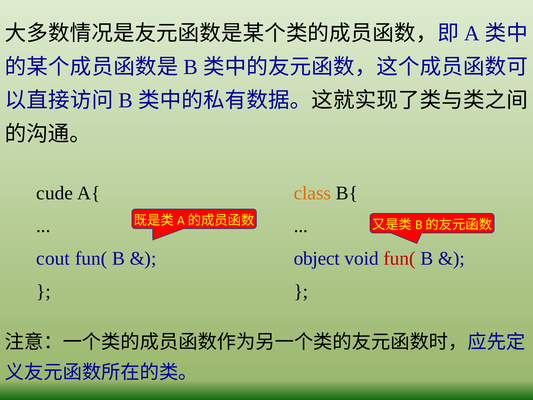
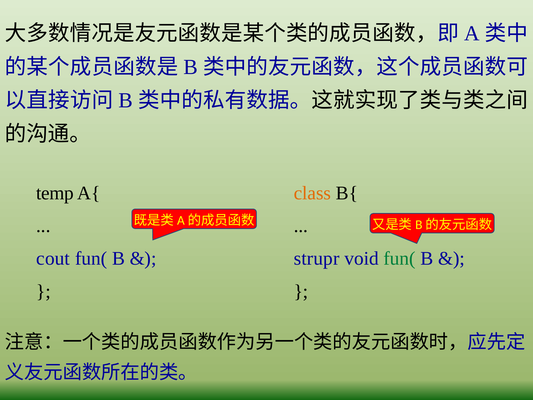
cude: cude -> temp (55, 193)
object: object -> strupr (317, 258)
fun( colour: red -> green (400, 258)
